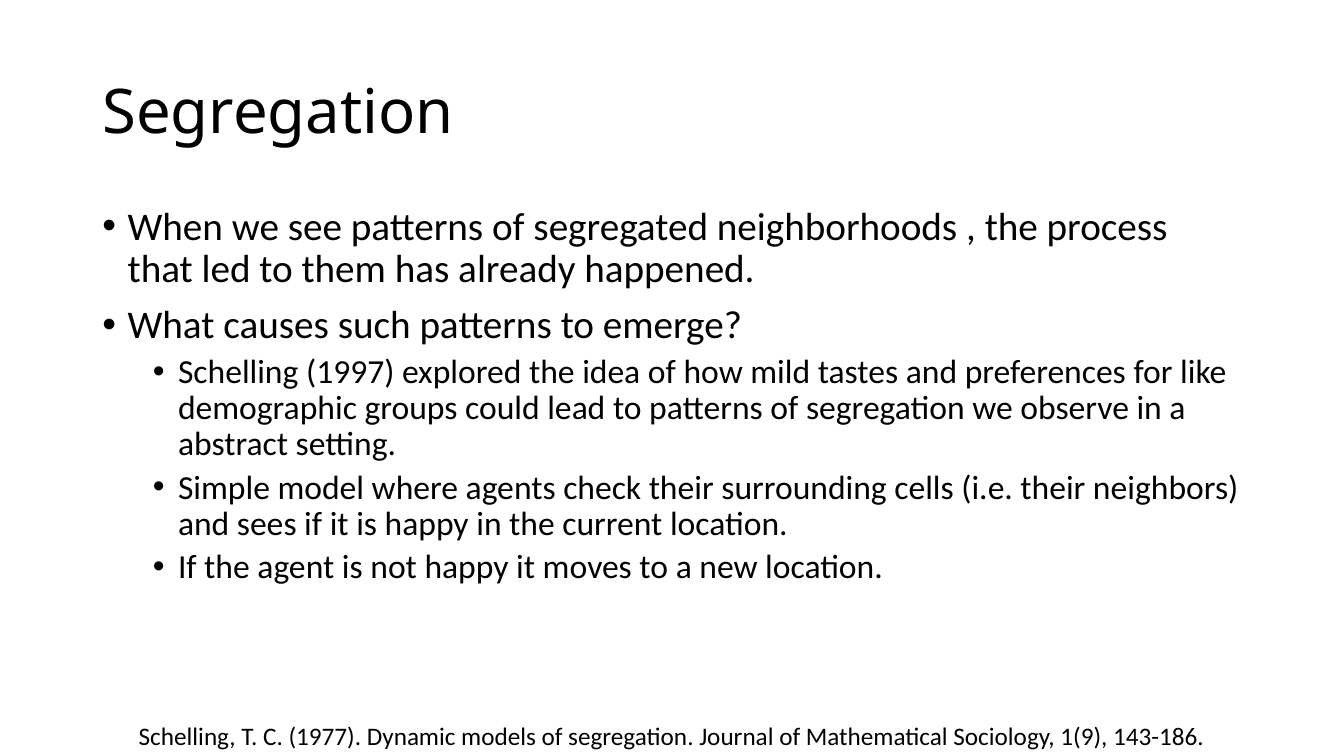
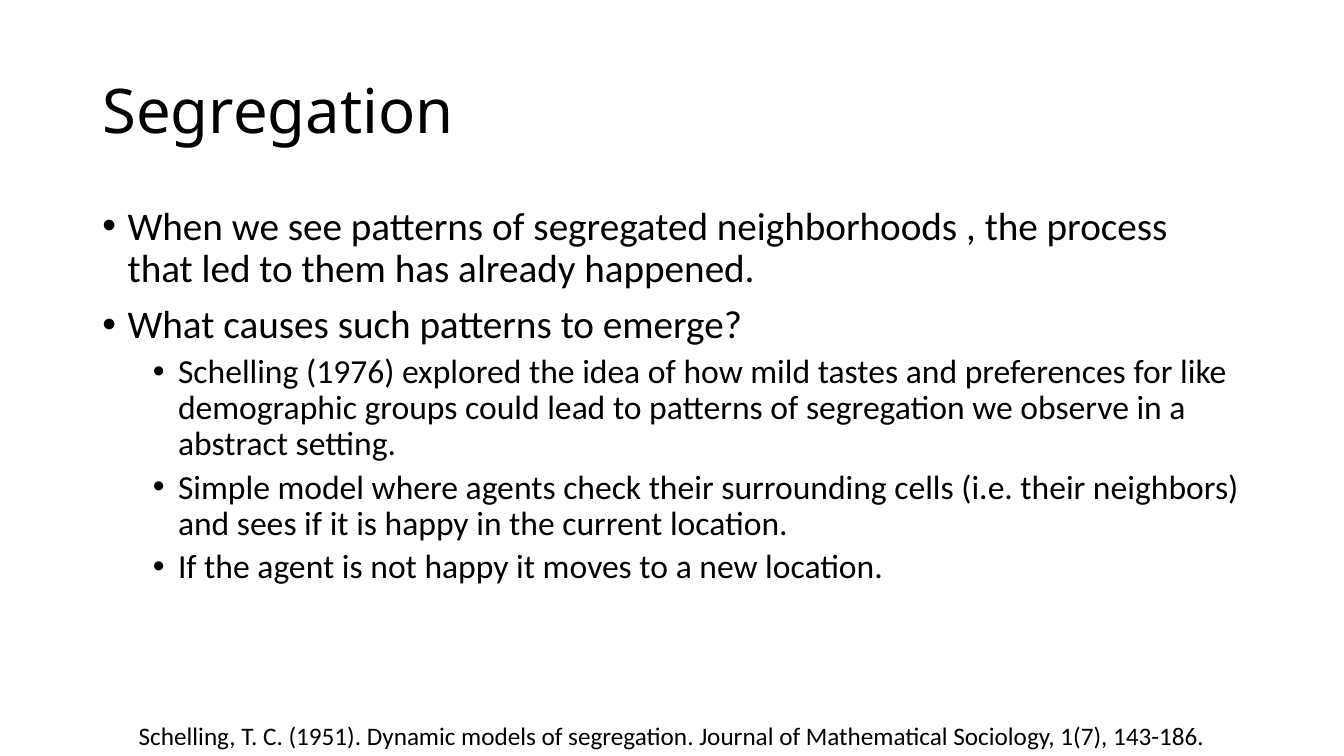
1997: 1997 -> 1976 (350, 372)
1977: 1977 -> 1951 (325, 737)
1(9: 1(9 -> 1(7 (1084, 737)
